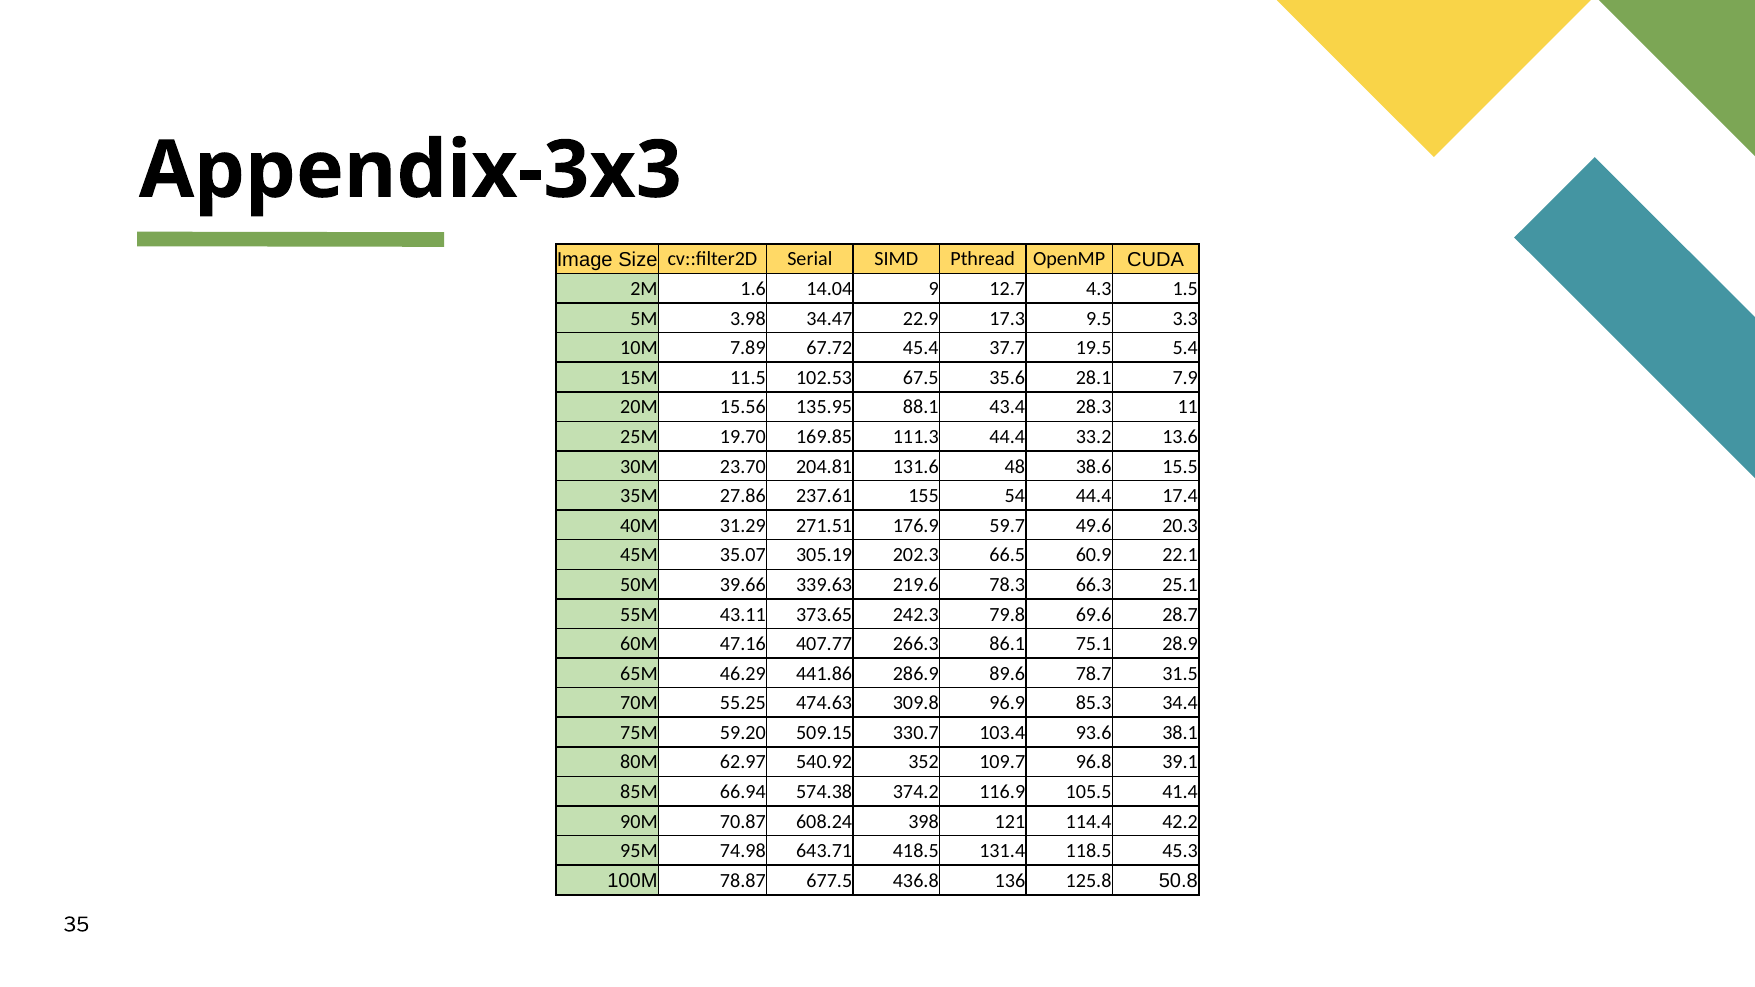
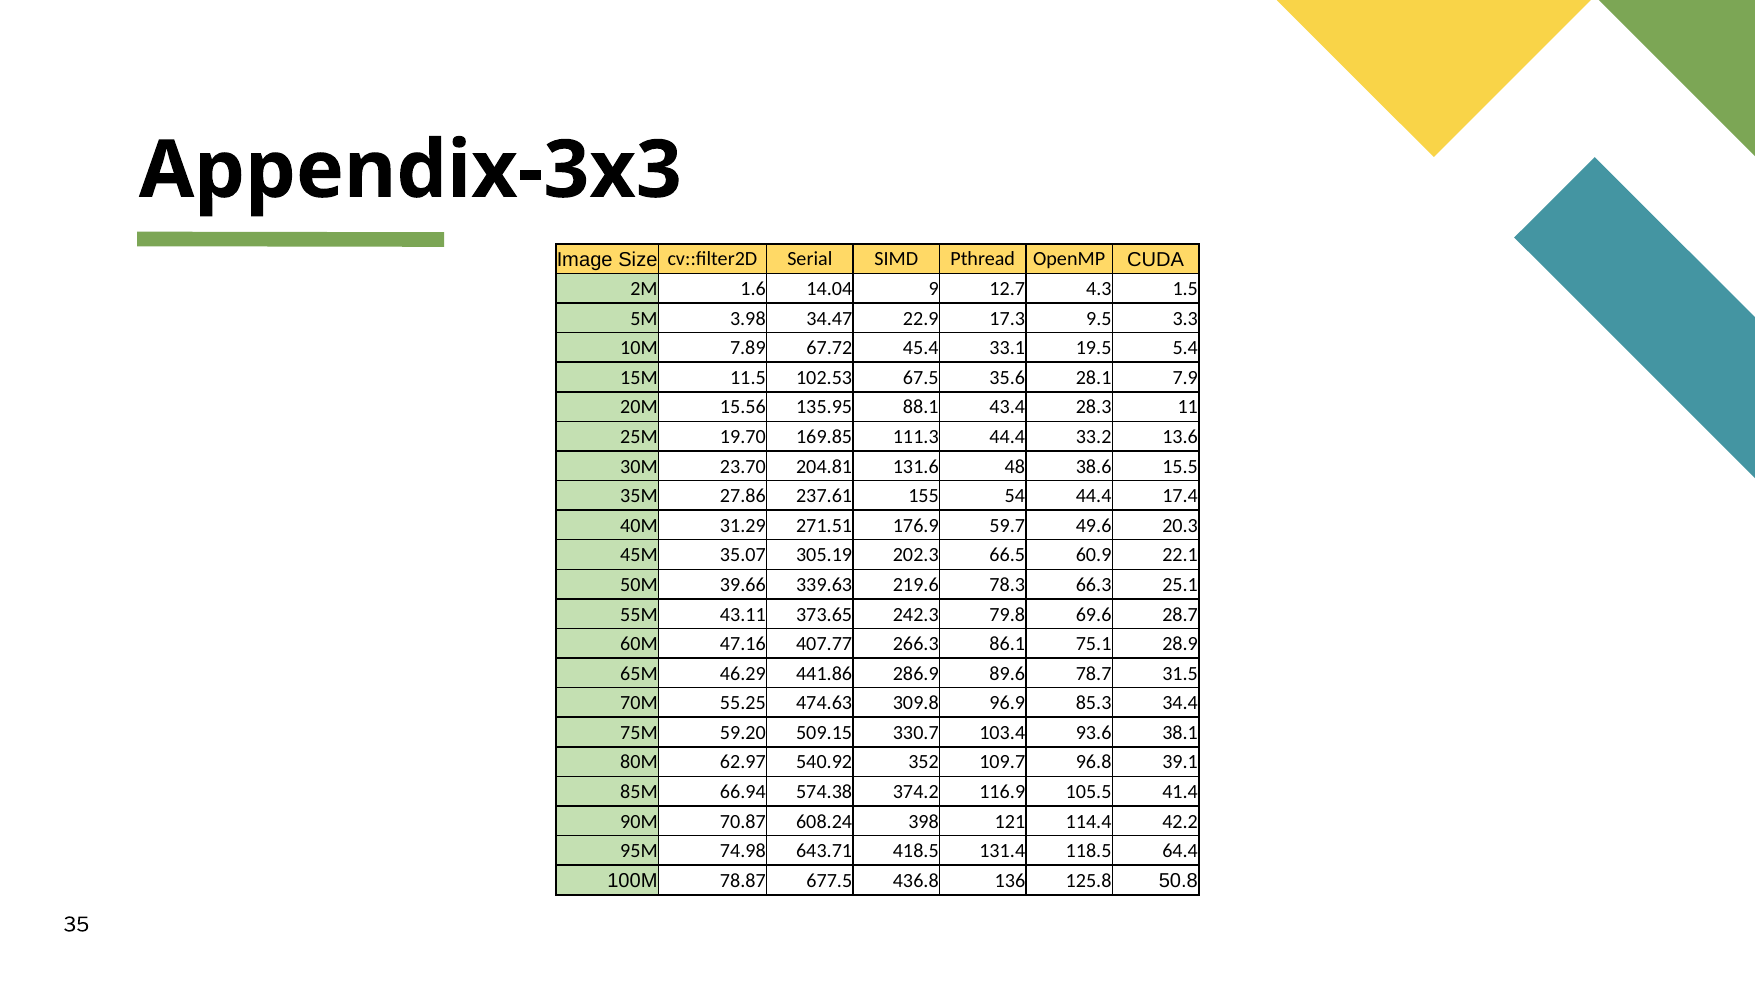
37.7: 37.7 -> 33.1 (1007, 348)
45.3: 45.3 -> 64.4 (1180, 851)
